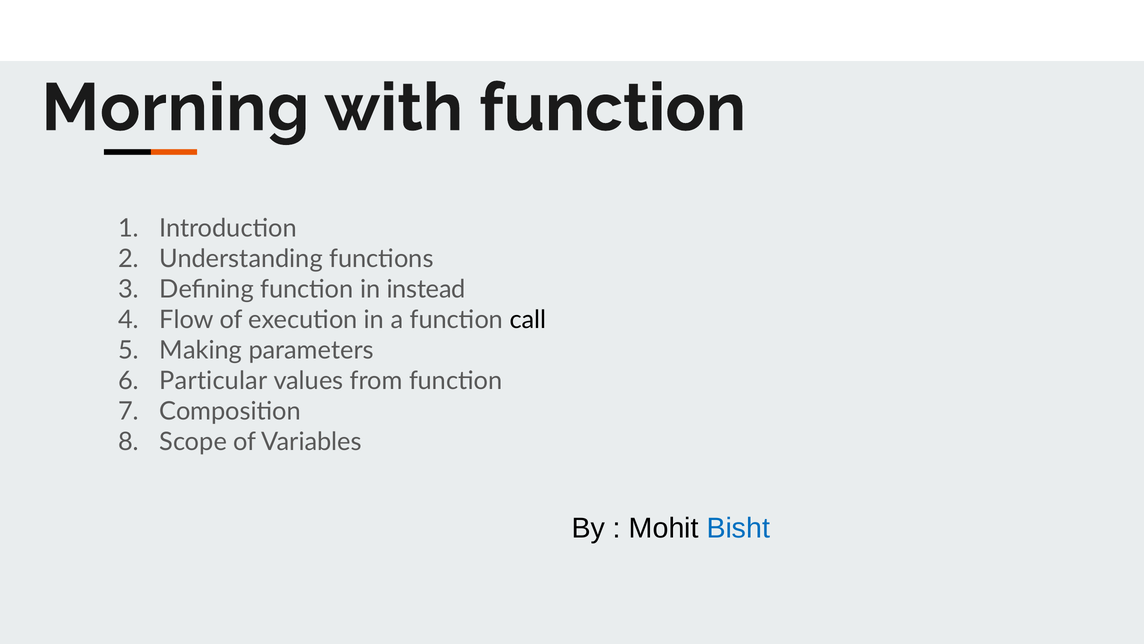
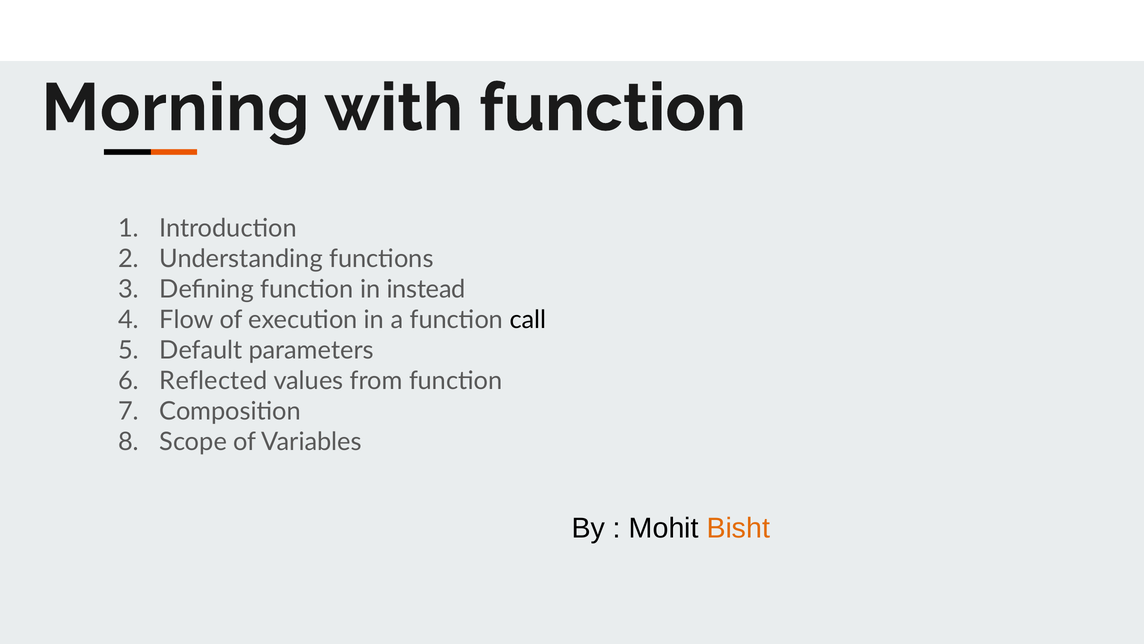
Making: Making -> Default (201, 350)
Particular: Particular -> Reflected (214, 381)
Bisht colour: blue -> orange (738, 528)
